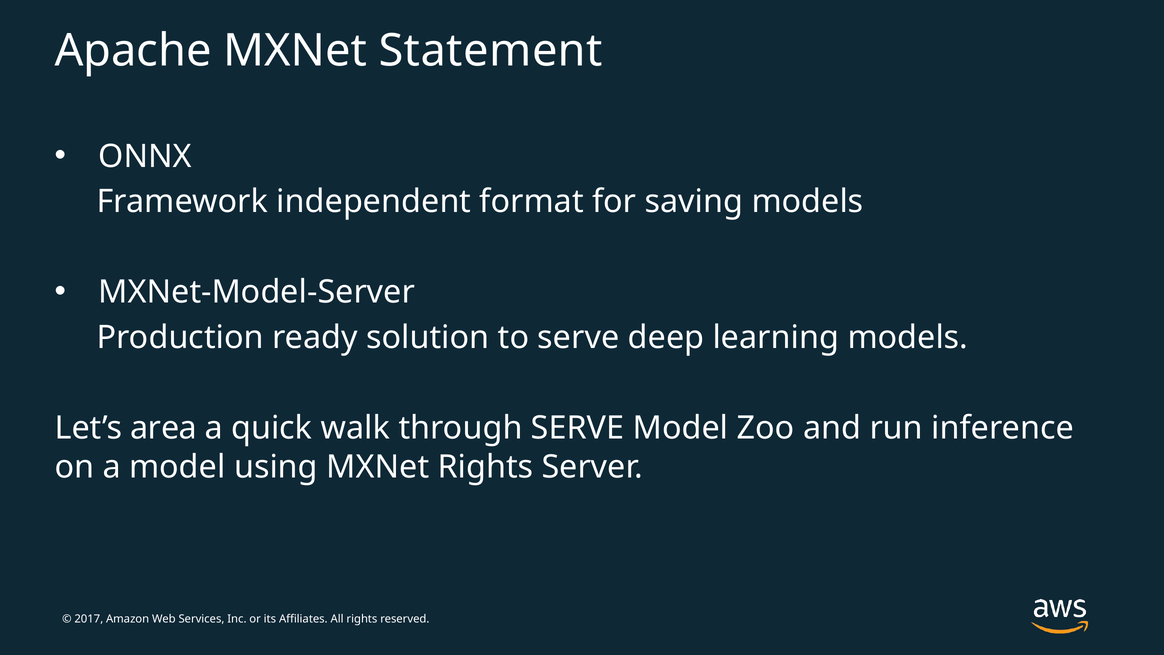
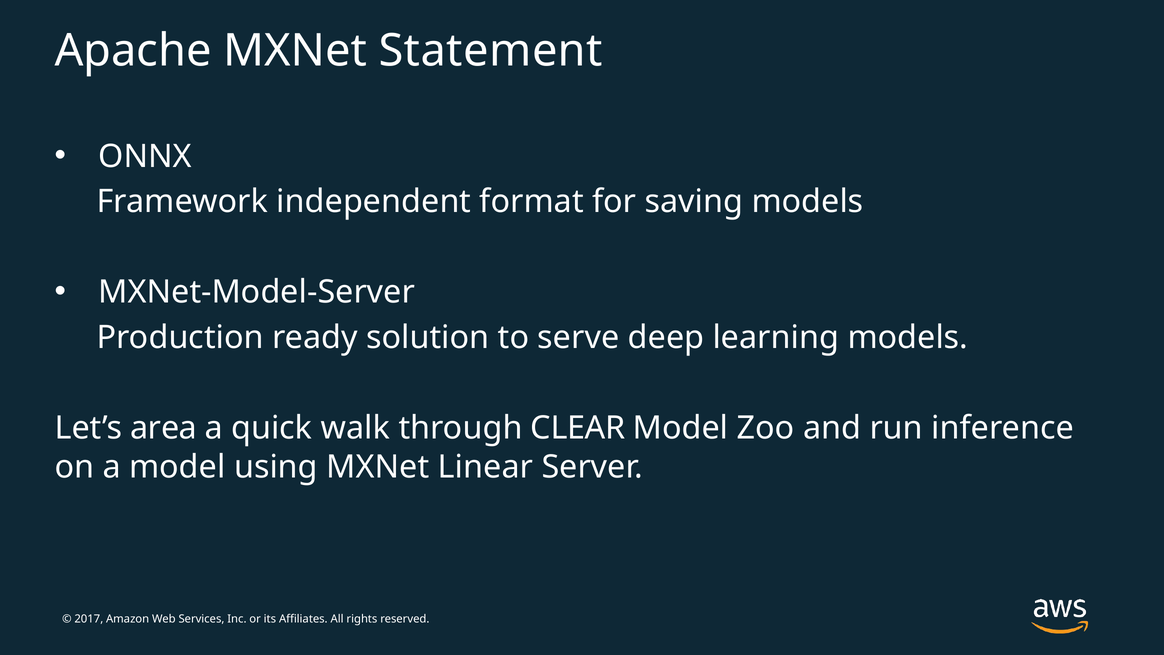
through SERVE: SERVE -> CLEAR (578, 428)
MXNet Rights: Rights -> Linear (485, 467)
